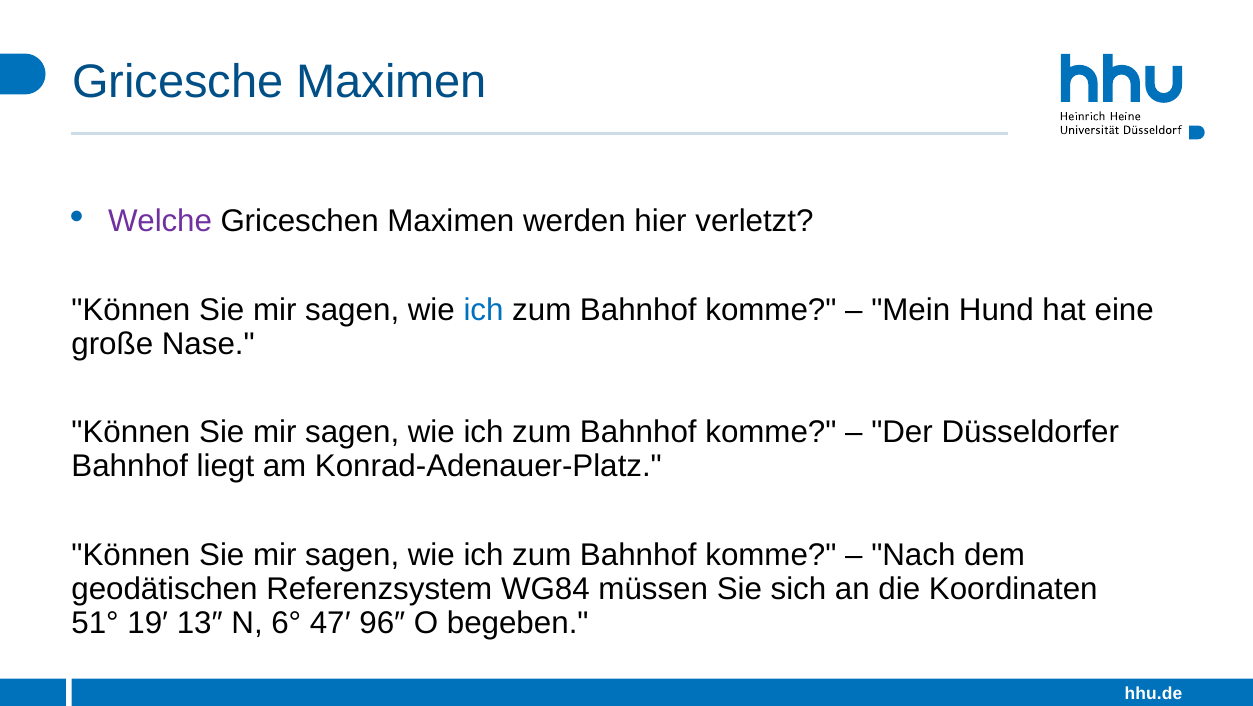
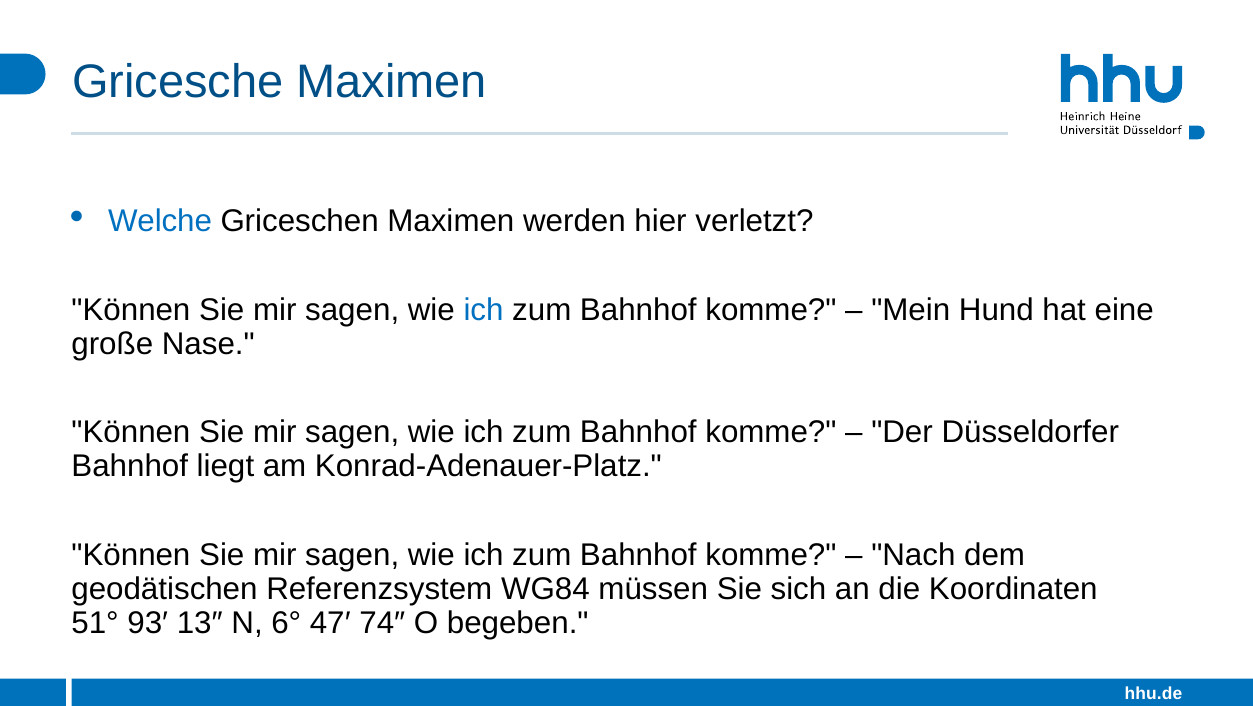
Welche colour: purple -> blue (160, 222)
19′: 19′ -> 93′ (148, 623)
96″: 96″ -> 74″ (382, 623)
